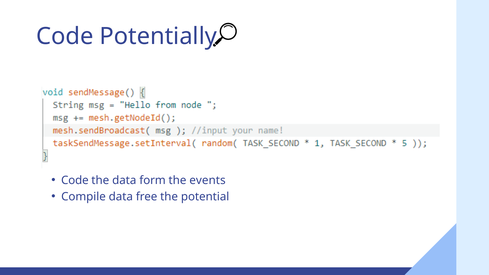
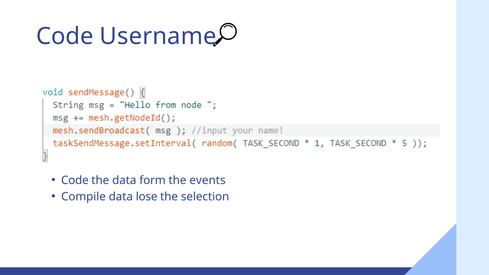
Potentially: Potentially -> Username (158, 36)
free: free -> lose (147, 197)
potential: potential -> selection (205, 197)
